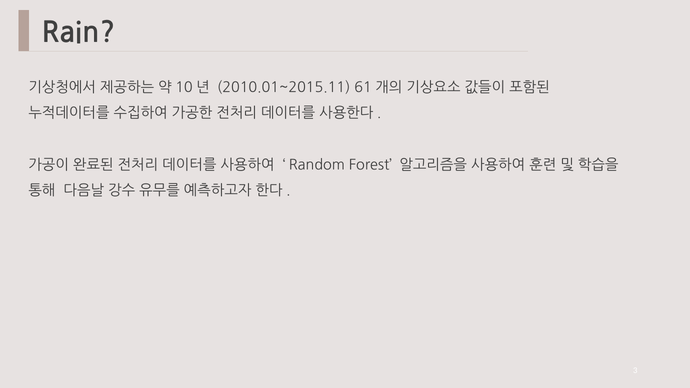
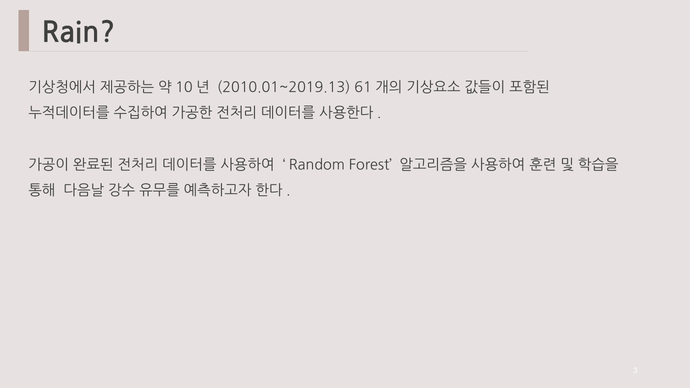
2010.01~2015.11: 2010.01~2015.11 -> 2010.01~2019.13 (284, 87)
